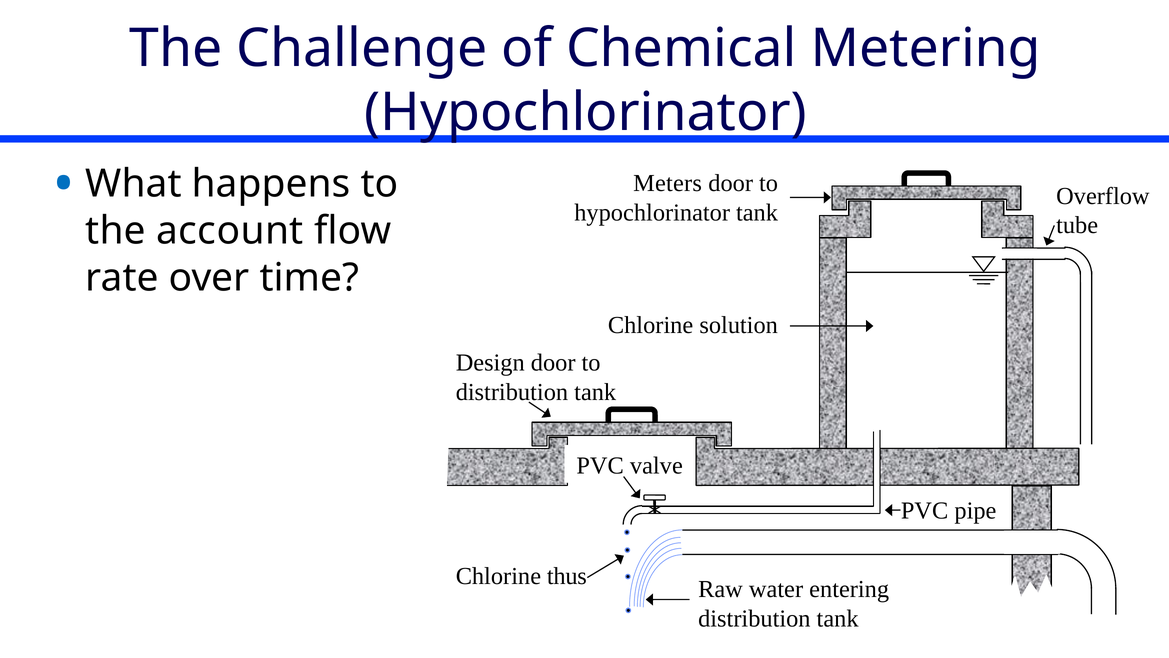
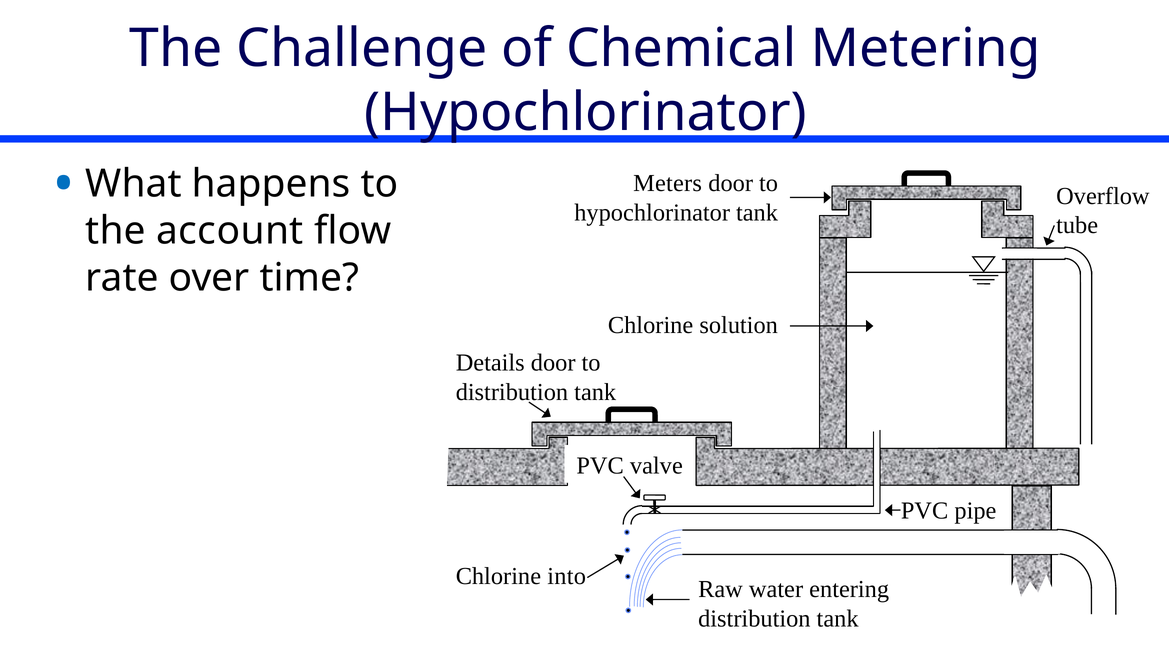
Design: Design -> Details (490, 362)
thus: thus -> into (567, 576)
